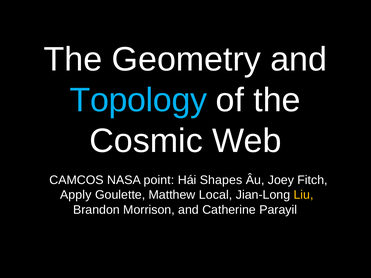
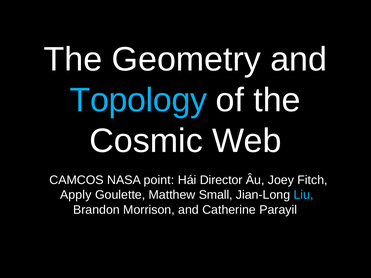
Shapes: Shapes -> Director (221, 180)
Local: Local -> Small (216, 195)
Liu colour: yellow -> light blue (304, 195)
